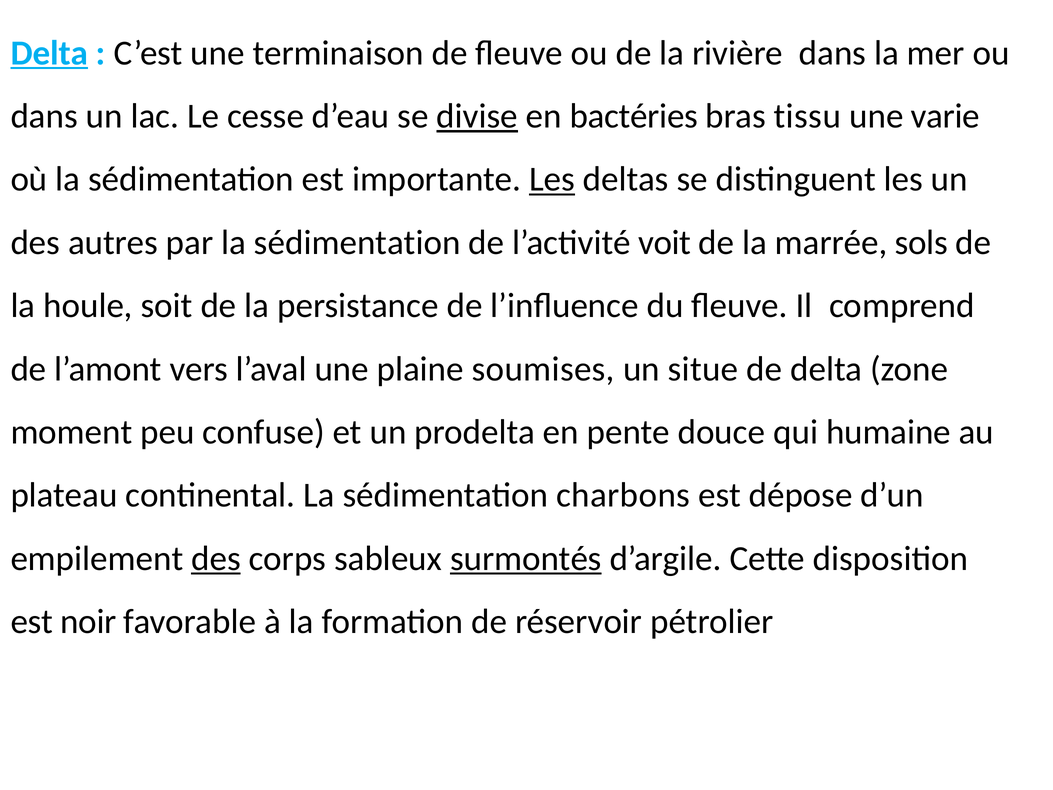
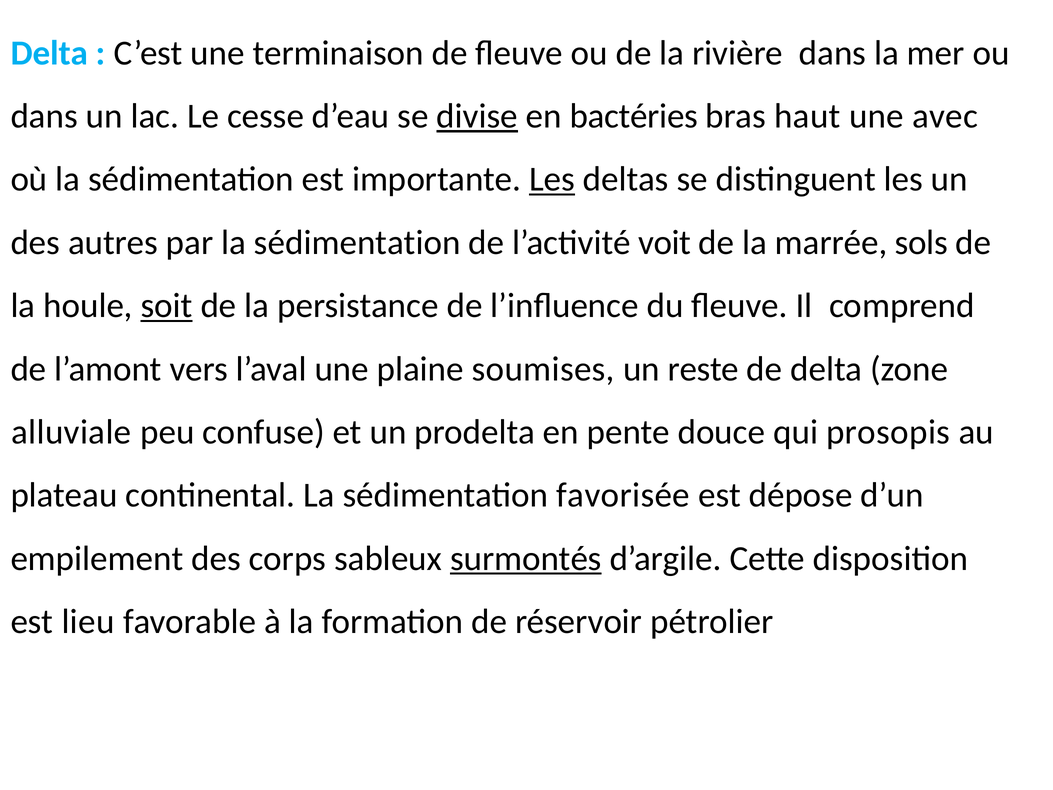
Delta underline: present -> none (49, 53)
tissu: tissu -> haut (807, 116)
varie: varie -> avec (945, 116)
soit underline: none -> present (167, 306)
situe: situe -> reste (703, 369)
moment: moment -> alluviale (71, 432)
humaine: humaine -> prosopis (888, 432)
charbons: charbons -> favorisée (623, 495)
des underline: present -> none (216, 558)
noir: noir -> lieu (88, 622)
